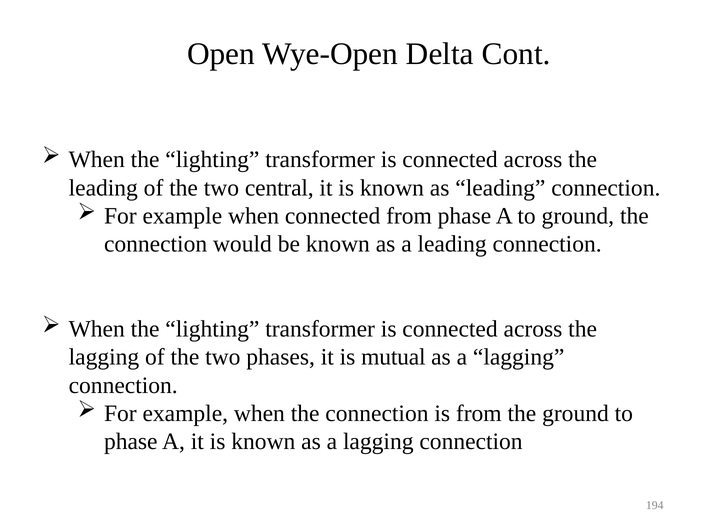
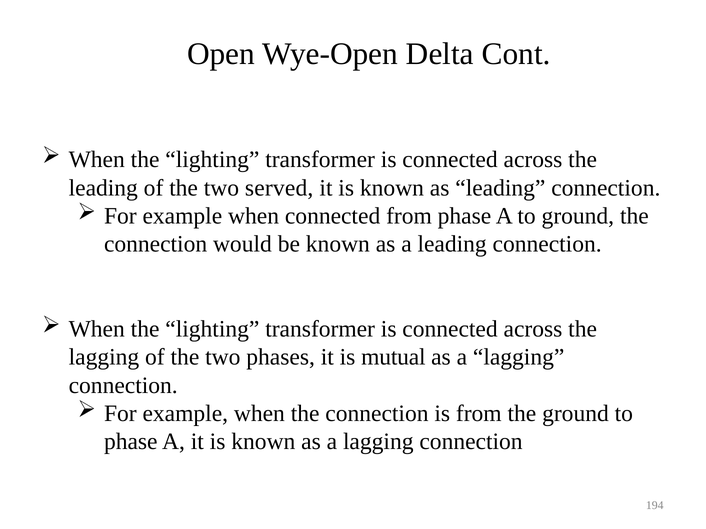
central: central -> served (279, 188)
